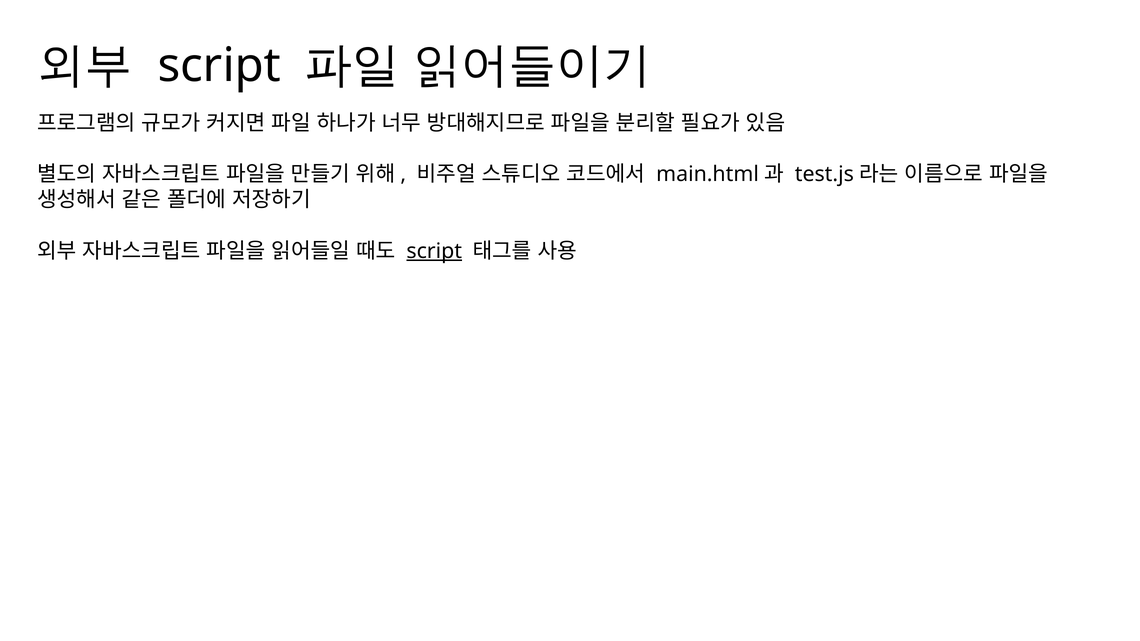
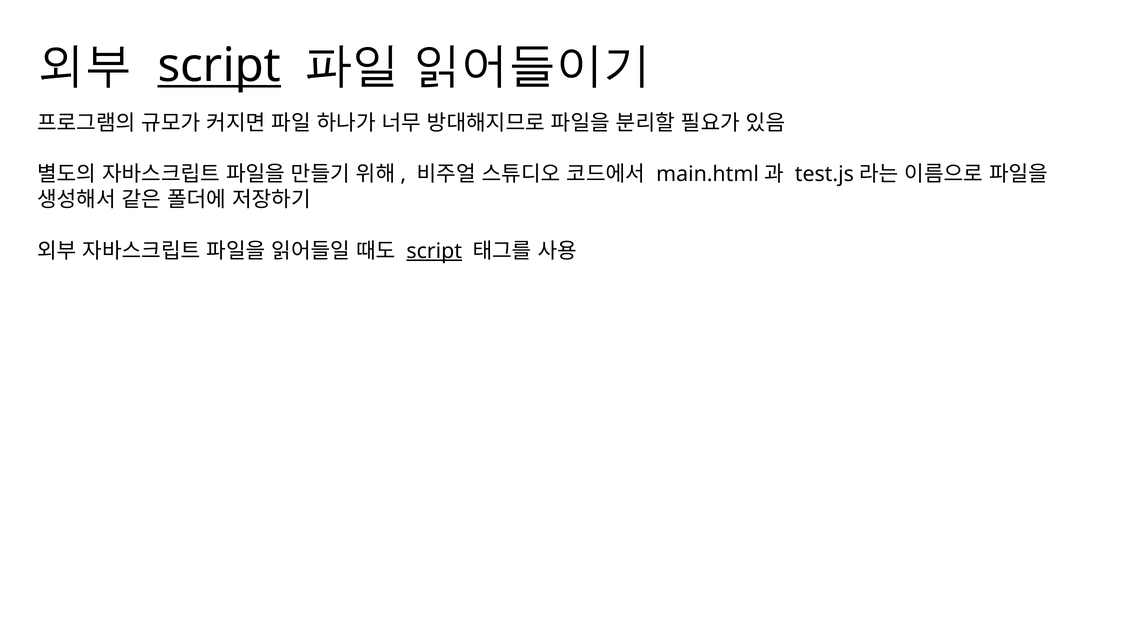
script underline: none -> present (219, 66)
